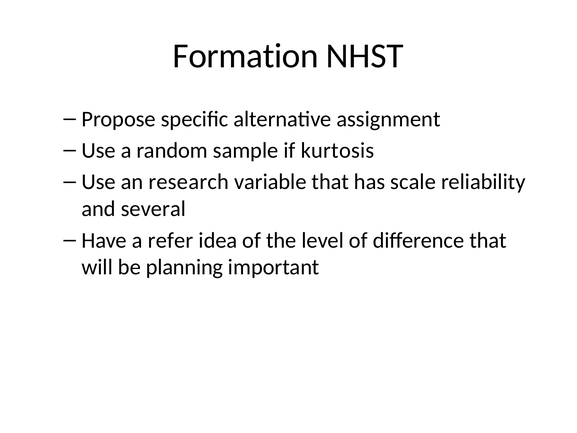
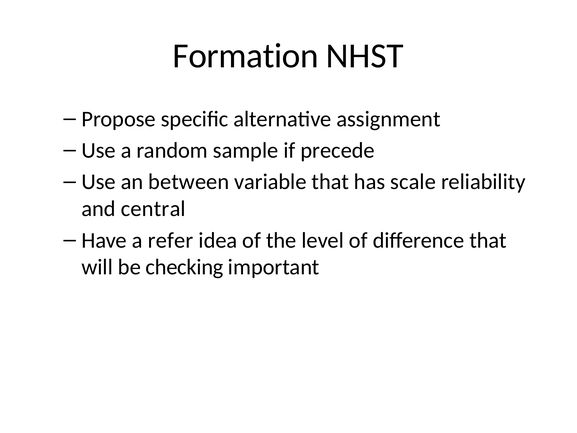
kurtosis: kurtosis -> precede (338, 150)
research: research -> between (189, 182)
several: several -> central (153, 209)
planning: planning -> checking (185, 267)
